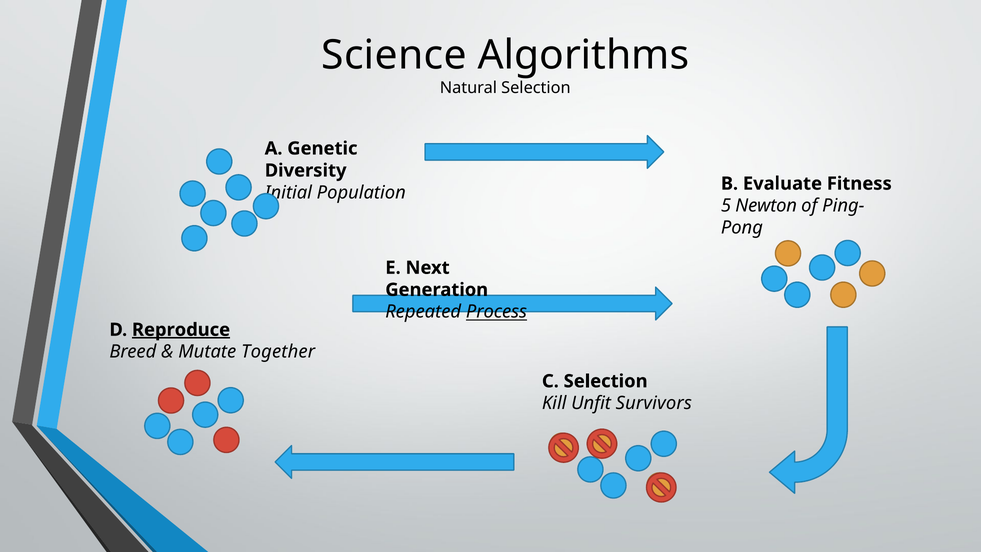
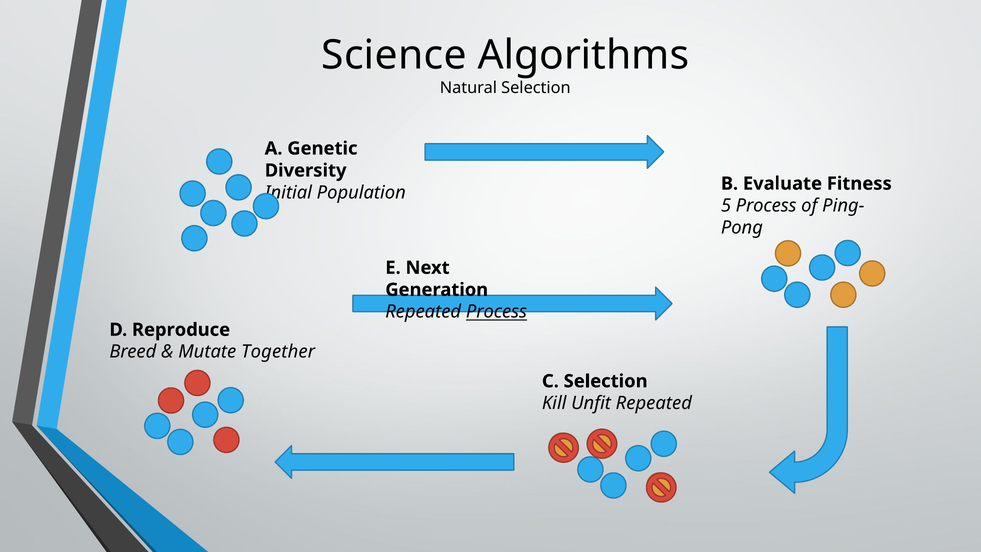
5 Newton: Newton -> Process (766, 206)
Reproduce underline: present -> none (181, 330)
Unfit Survivors: Survivors -> Repeated (654, 403)
